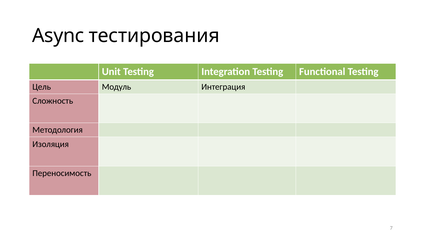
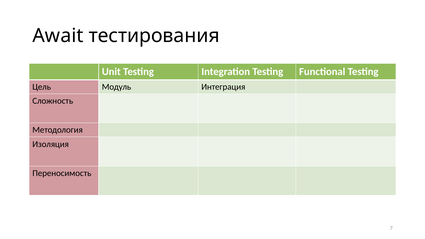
Async: Async -> Await (58, 36)
